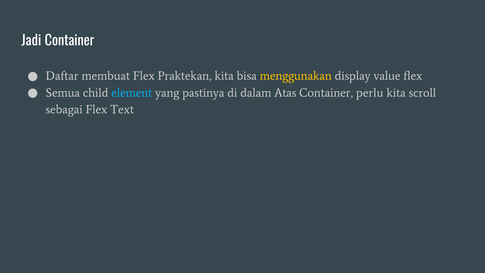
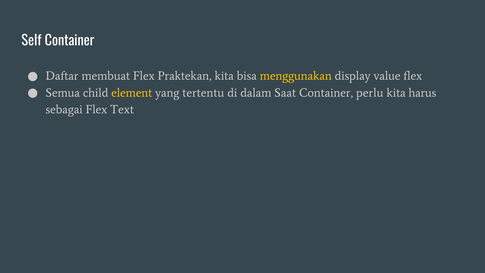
Jadi: Jadi -> Self (31, 41)
element colour: light blue -> yellow (132, 93)
pastinya: pastinya -> tertentu (203, 93)
Atas: Atas -> Saat (285, 93)
scroll: scroll -> harus (422, 93)
